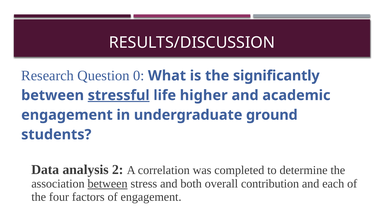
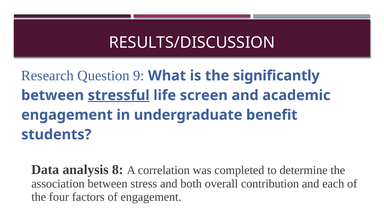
0: 0 -> 9 (139, 76)
higher: higher -> screen (204, 95)
ground: ground -> benefit (272, 115)
2: 2 -> 8 (118, 170)
between underline: present -> none (108, 184)
